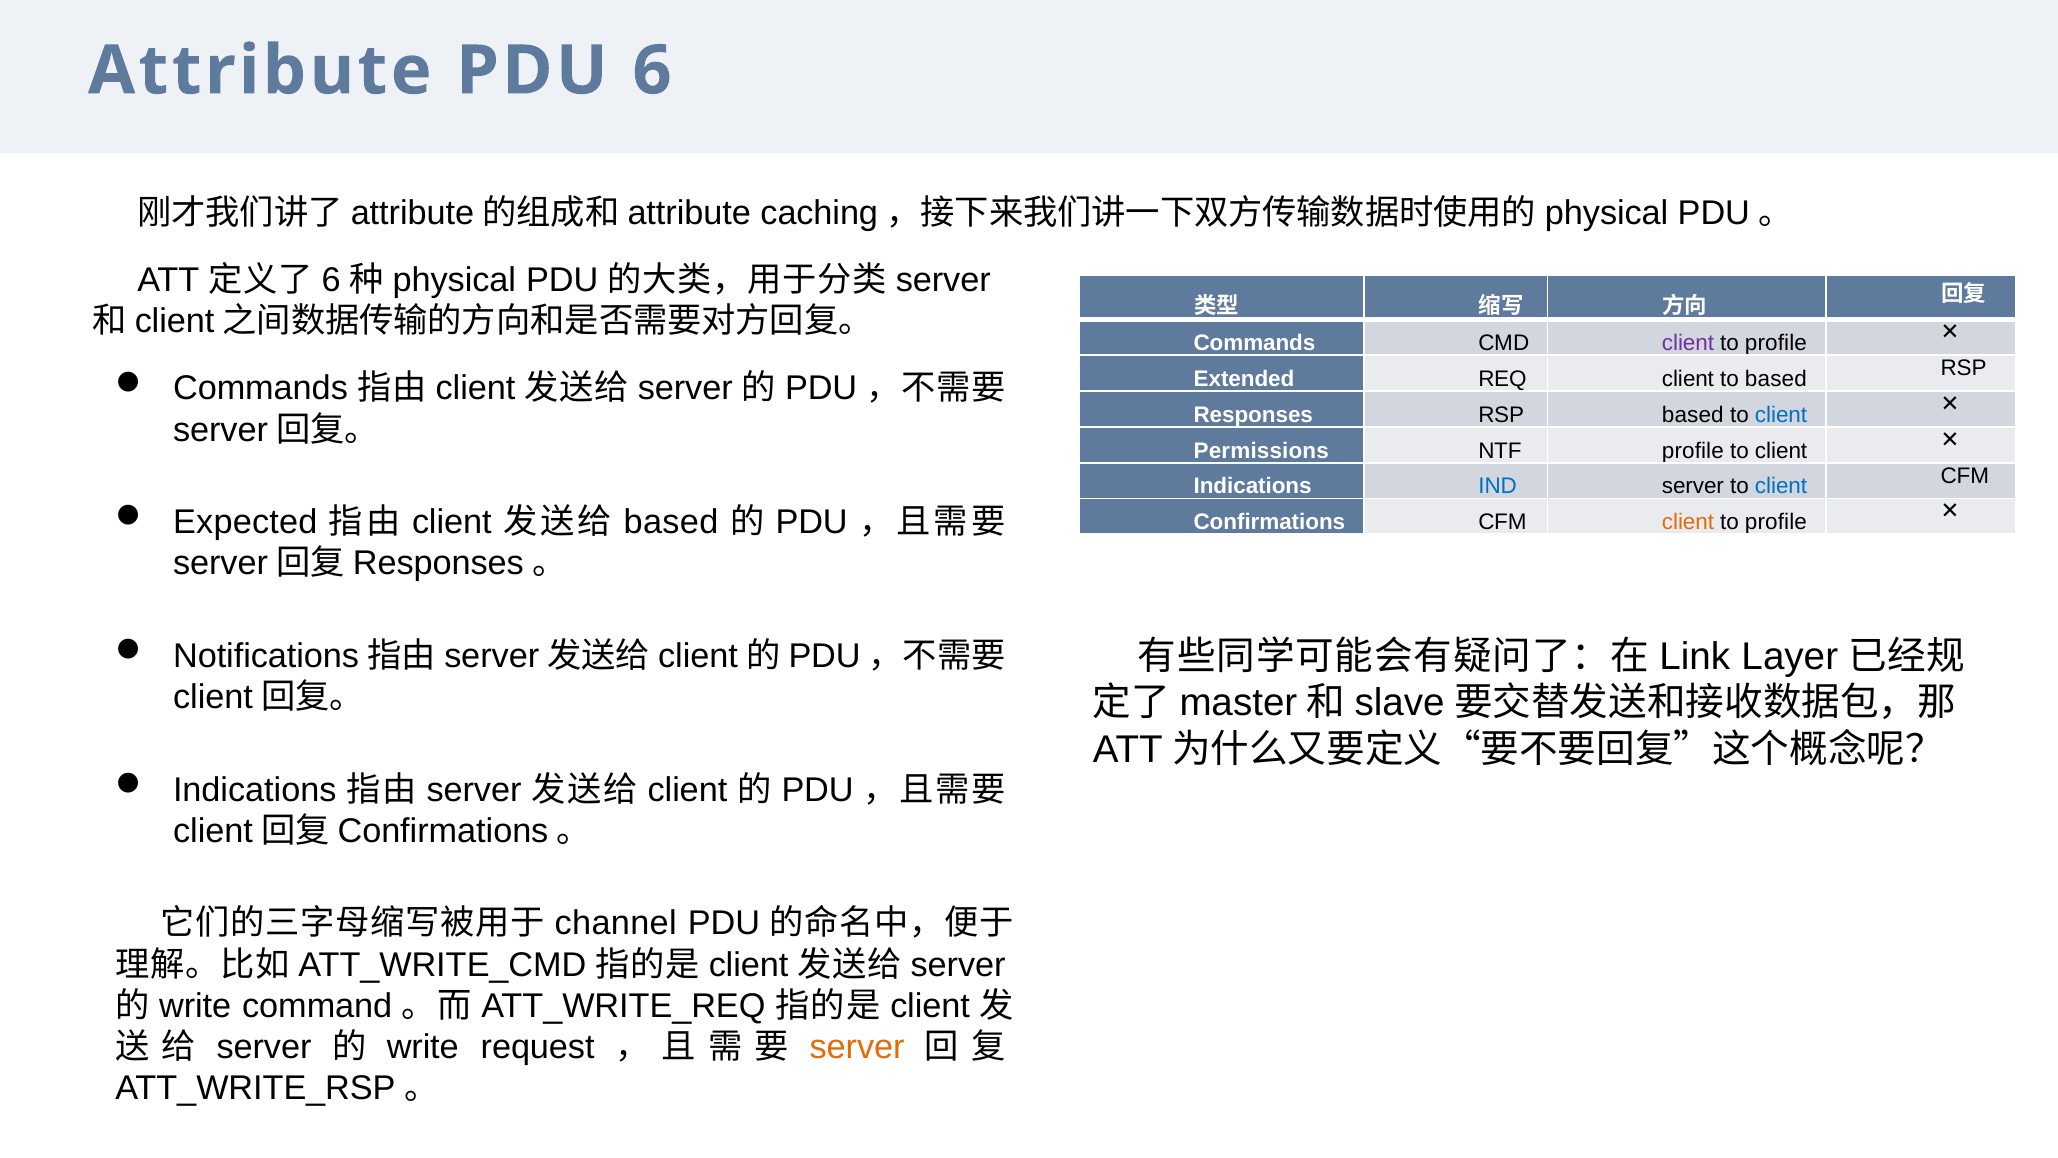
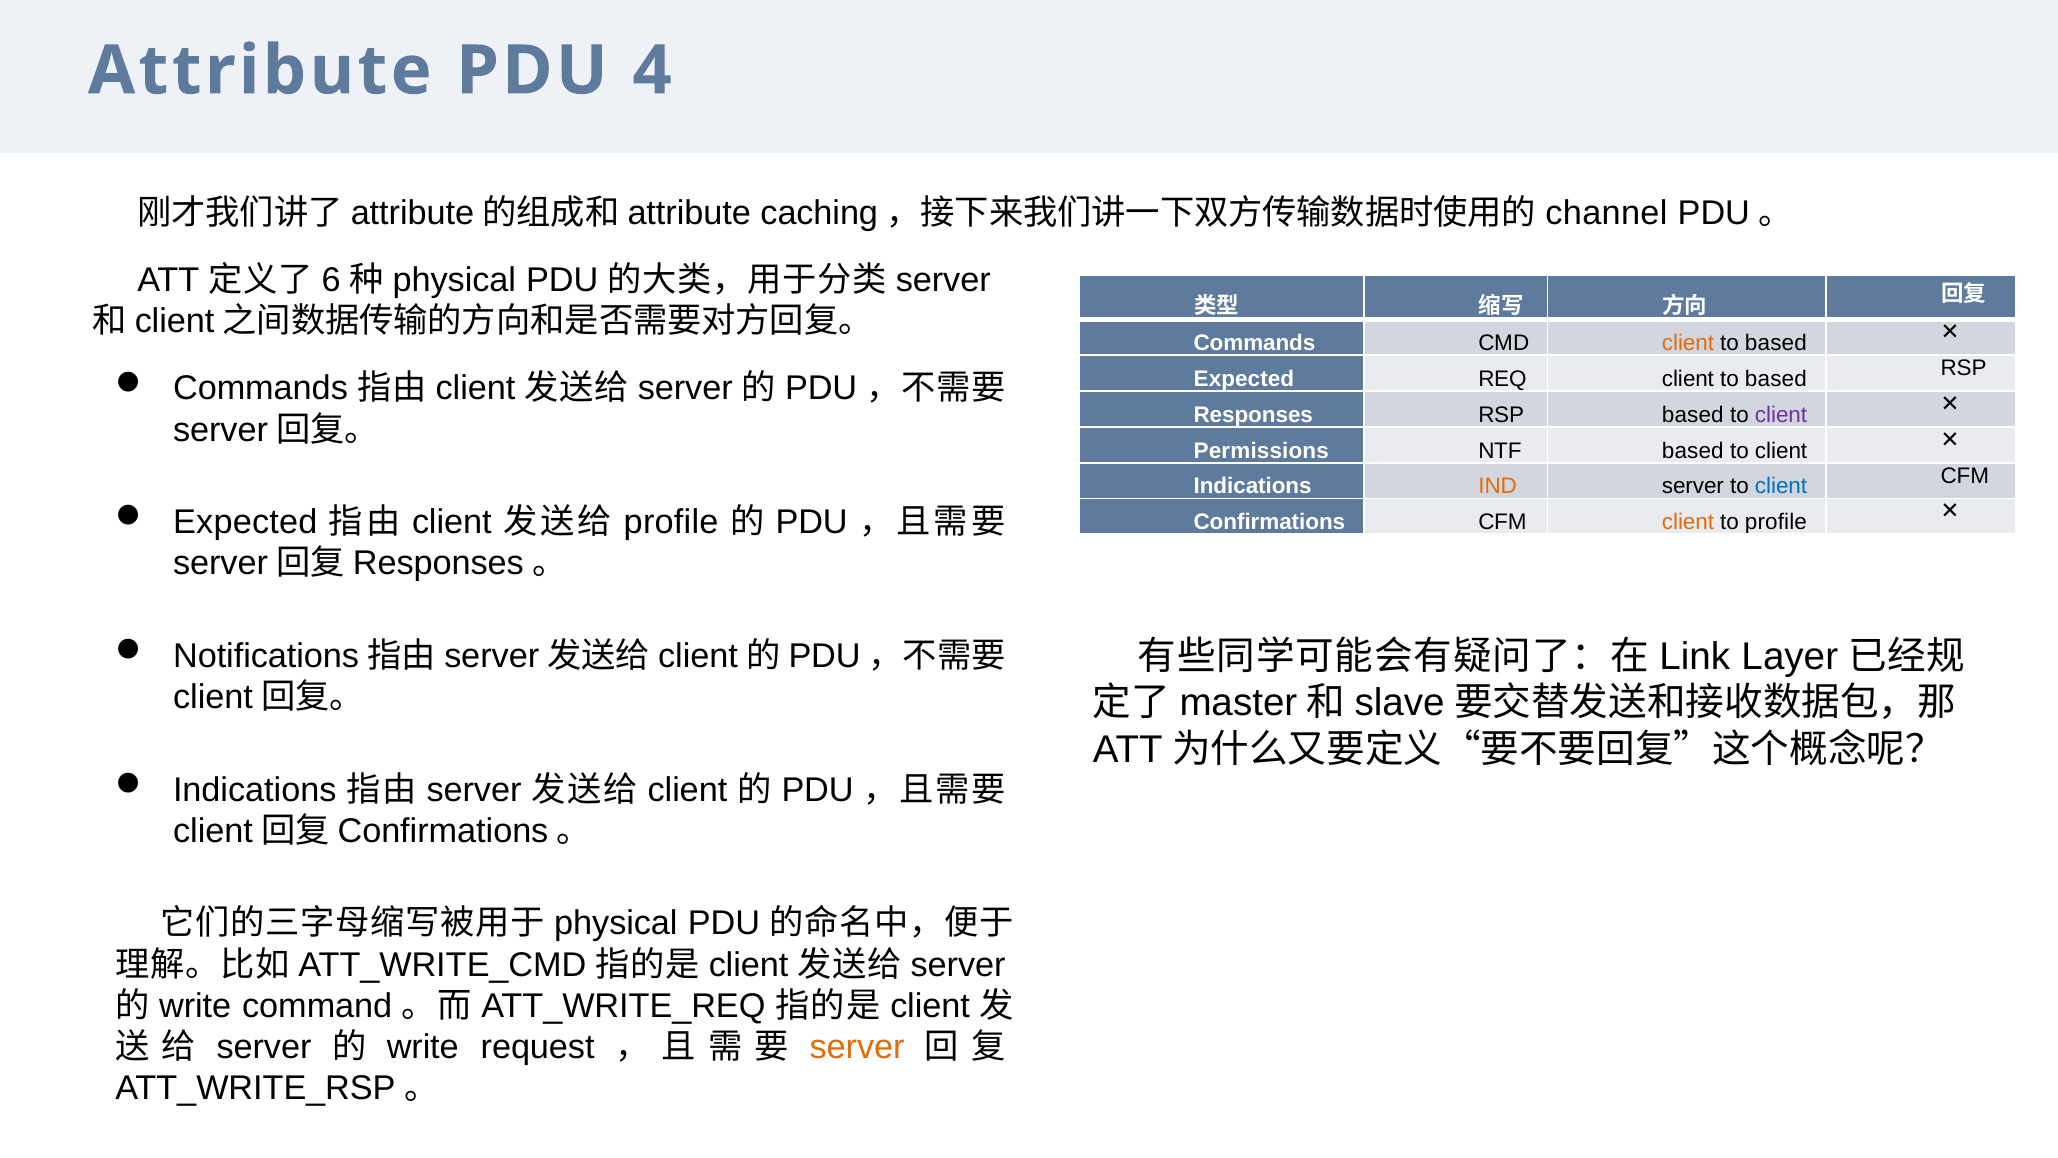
PDU 6: 6 -> 4 (652, 71)
physical: physical -> channel (1606, 213)
client colour: purple -> orange (1688, 343)
profile: profile -> based (1776, 343)
Extended: Extended -> Expected (1244, 379)
client colour: blue -> purple (1781, 415)
NTF profile: profile -> based (1693, 451)
IND colour: blue -> orange (1498, 486)
based: based -> profile (671, 522)
channel: channel -> physical (616, 923)
